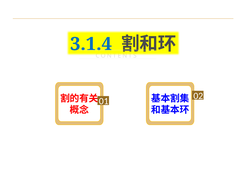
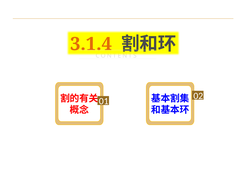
3.1.4 colour: blue -> orange (91, 44)
